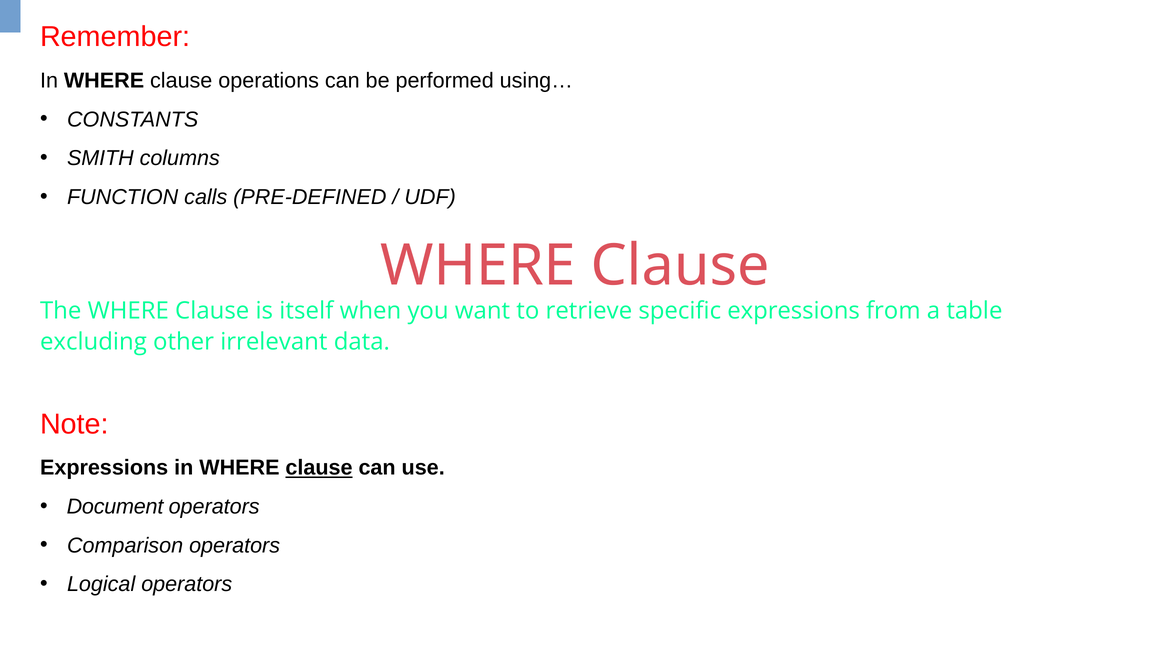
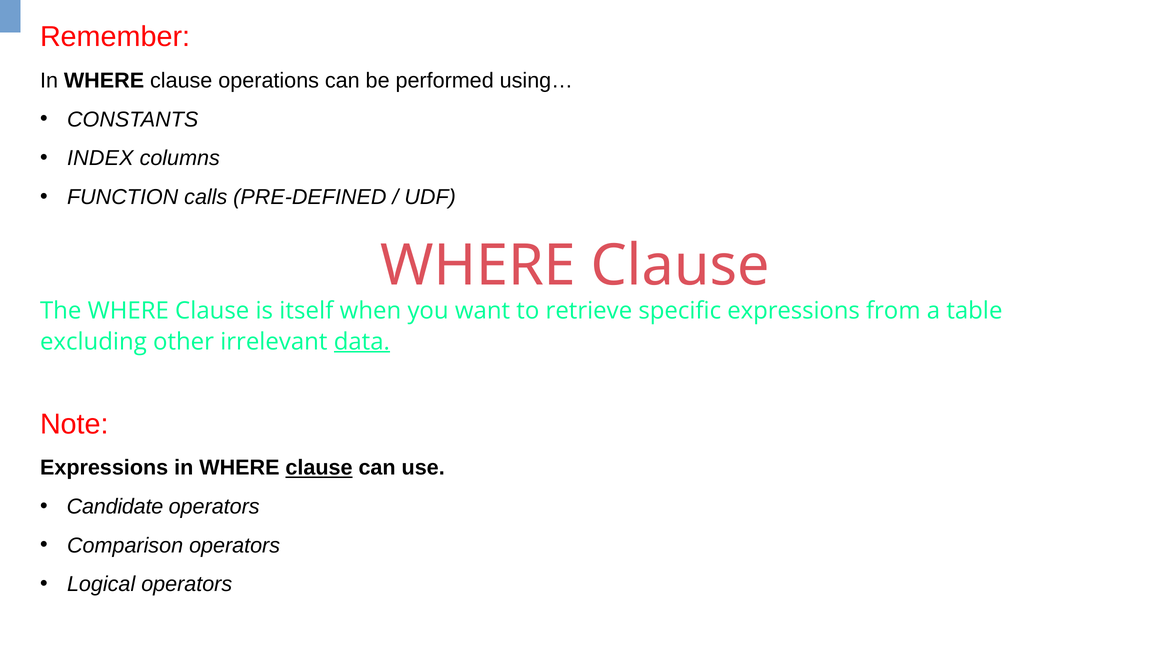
SMITH: SMITH -> INDEX (100, 158)
data underline: none -> present (362, 342)
Document: Document -> Candidate (115, 507)
